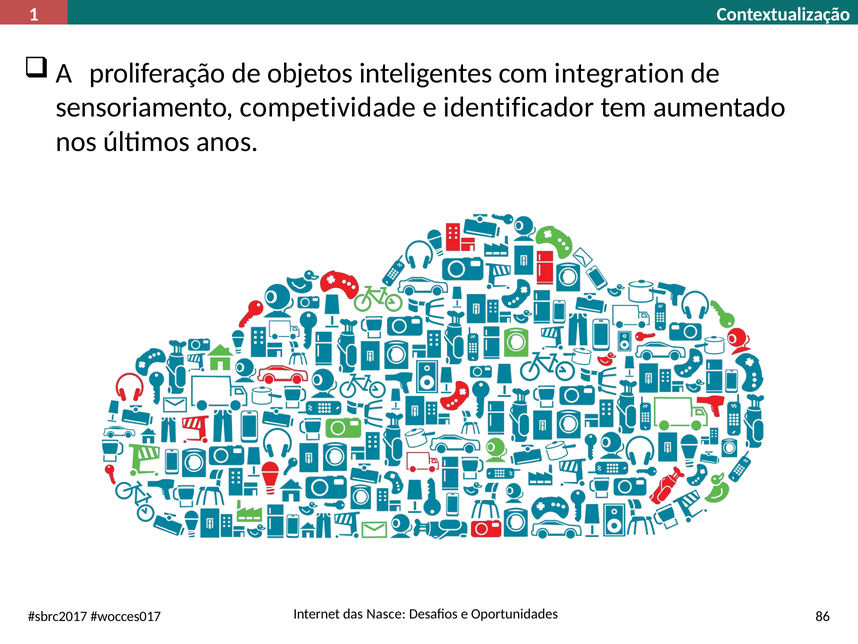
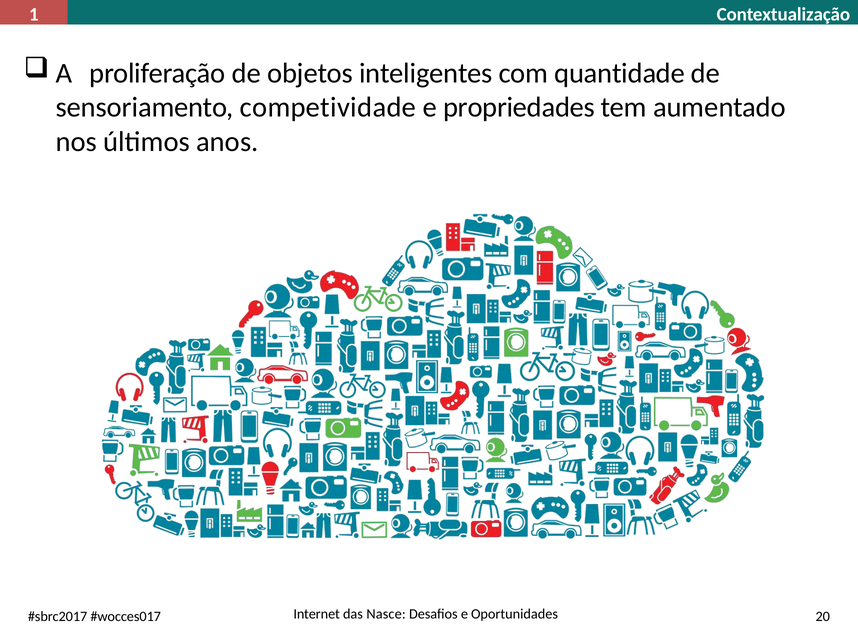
integration: integration -> quantidade (620, 73)
identificador: identificador -> propriedades (519, 107)
86: 86 -> 20 (823, 616)
